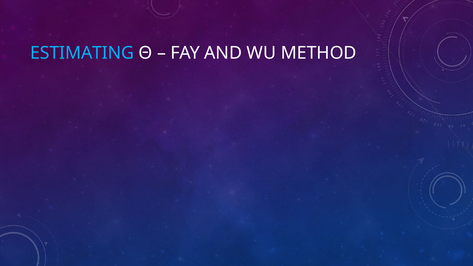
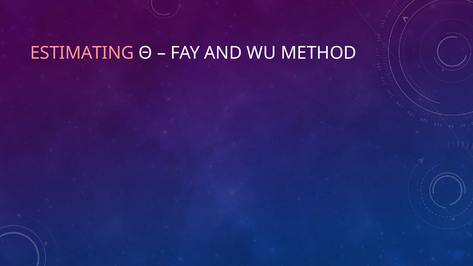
ESTIMATING colour: light blue -> pink (82, 53)
